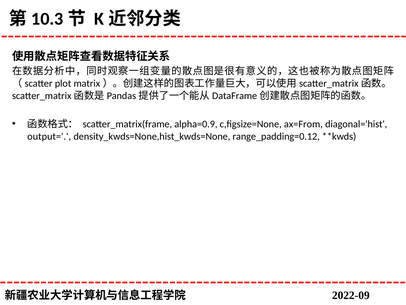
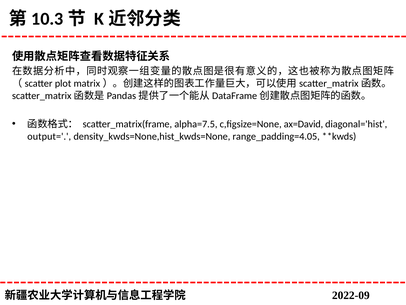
alpha=0.9: alpha=0.9 -> alpha=7.5 (196, 124)
ax=From: ax=From -> ax=David (303, 124)
range_padding=0.12: range_padding=0.12 -> range_padding=4.05 (276, 136)
